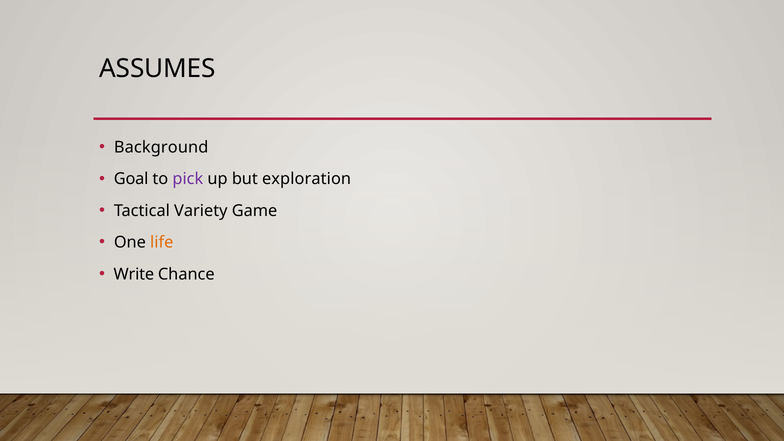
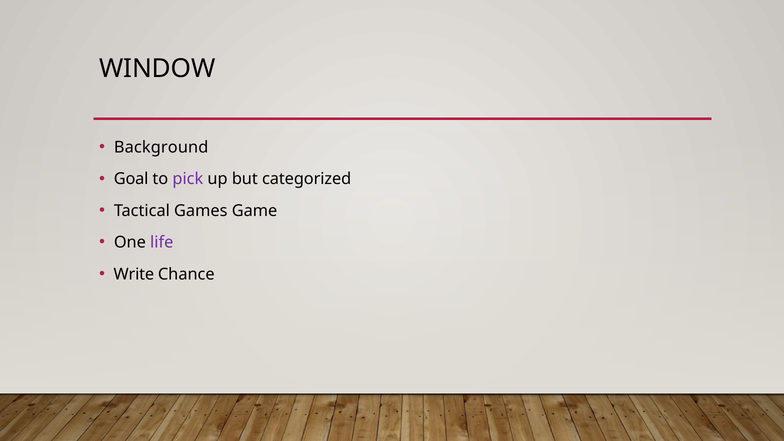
ASSUMES: ASSUMES -> WINDOW (157, 69)
exploration: exploration -> categorized (307, 179)
Variety: Variety -> Games (201, 211)
life colour: orange -> purple (162, 242)
